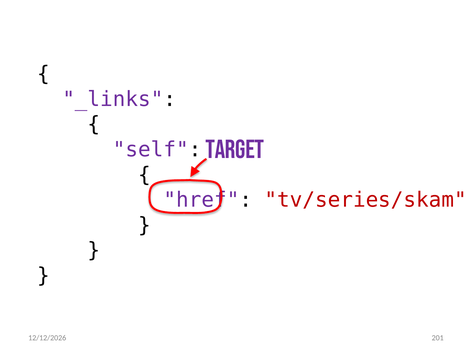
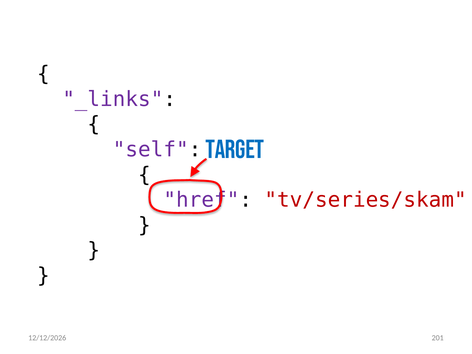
TARGET colour: purple -> blue (235, 150)
